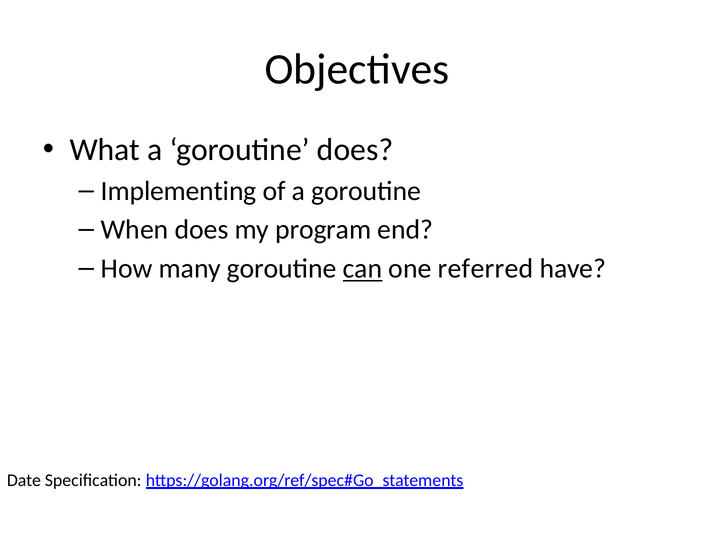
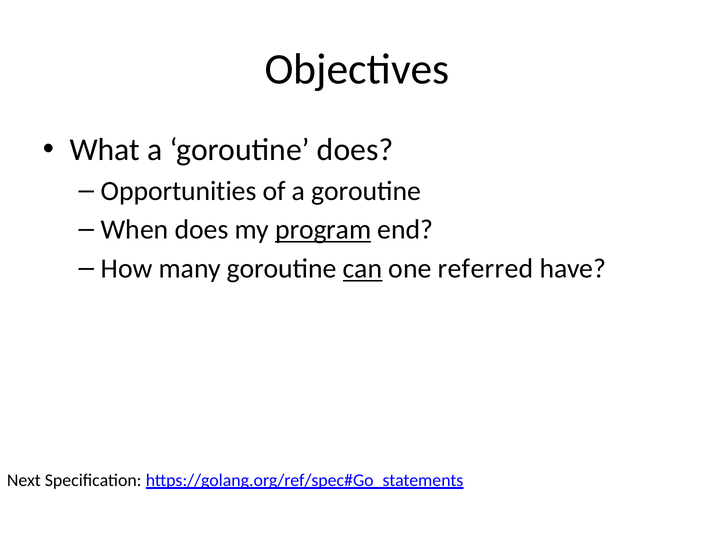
Implementing: Implementing -> Opportunities (179, 191)
program underline: none -> present (323, 230)
Date: Date -> Next (24, 480)
